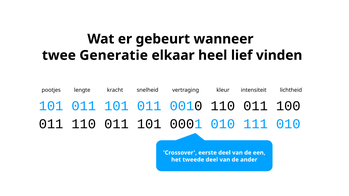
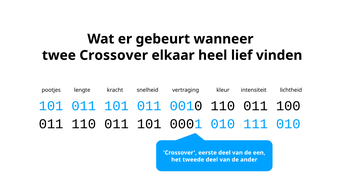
twee Generatie: Generatie -> Crossover (114, 55)
